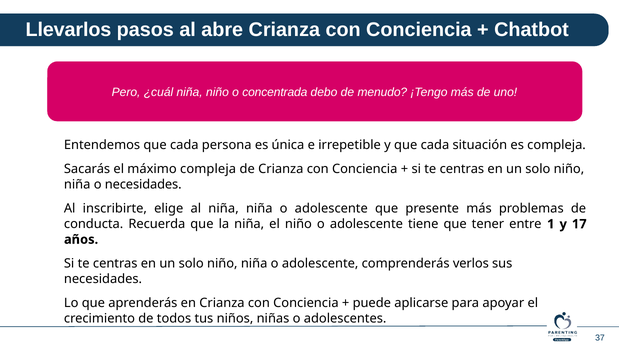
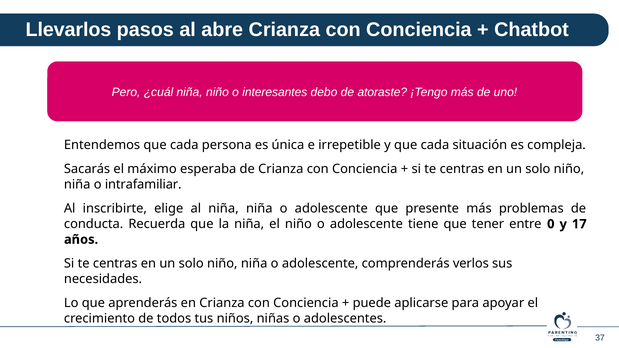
concentrada: concentrada -> interesantes (275, 92)
menudo: menudo -> atoraste (382, 92)
máximo compleja: compleja -> esperaba (208, 169)
o necesidades: necesidades -> intrafamiliar (143, 185)
1: 1 -> 0 (551, 224)
